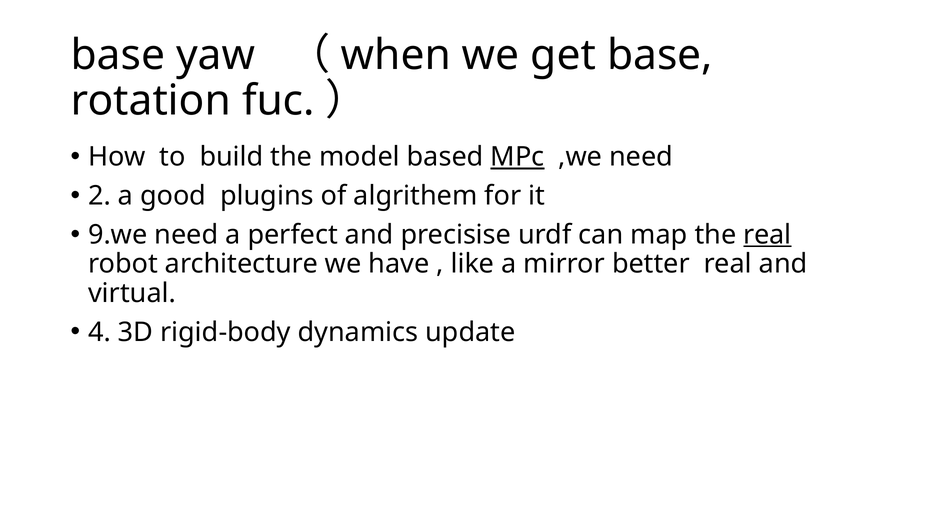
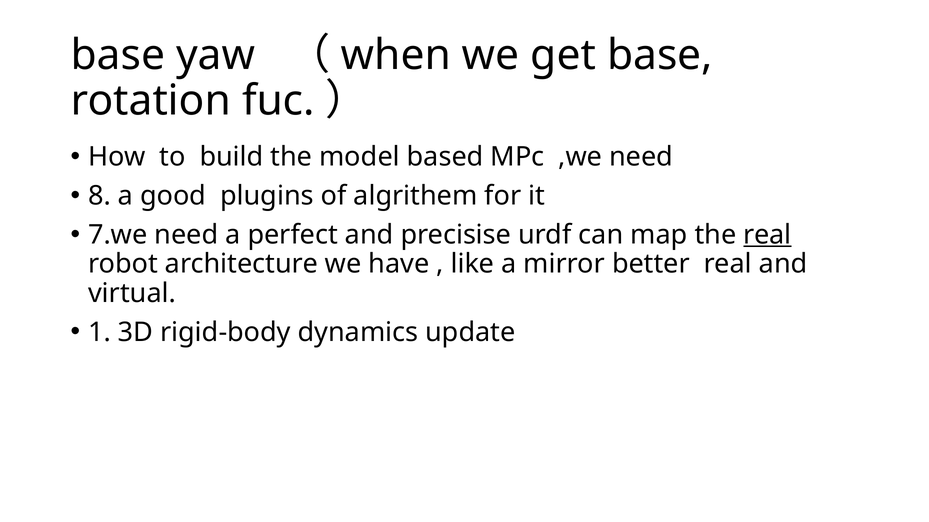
MPc underline: present -> none (517, 157)
2: 2 -> 8 (100, 196)
9.we: 9.we -> 7.we (118, 235)
4: 4 -> 1 (100, 332)
